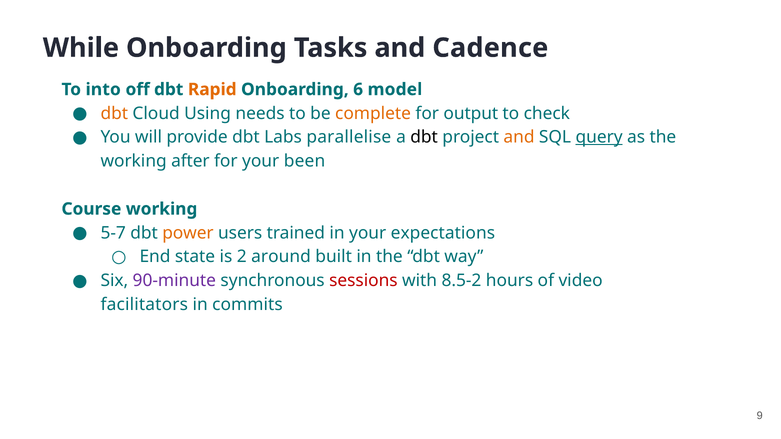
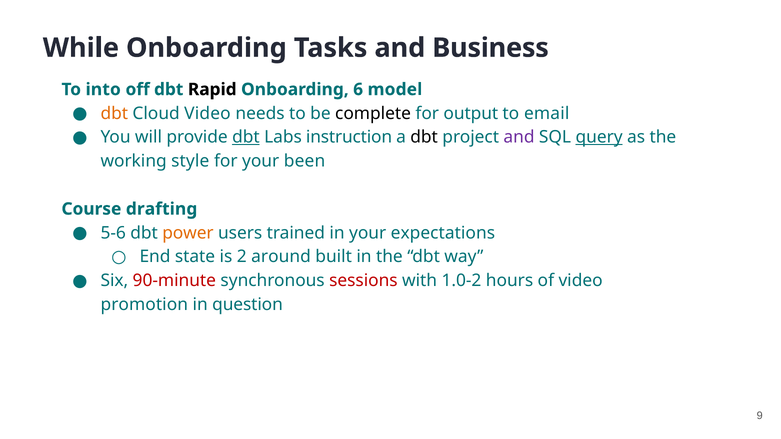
Cadence: Cadence -> Business (491, 48)
Rapid colour: orange -> black (212, 90)
Cloud Using: Using -> Video (207, 113)
complete colour: orange -> black (373, 113)
check: check -> email (547, 113)
dbt underline: none -> present (246, 137)
parallelise: parallelise -> instruction (349, 137)
and colour: orange -> purple (519, 137)
after: after -> style (190, 161)
Course working: working -> drafting (162, 209)
5-7: 5-7 -> 5-6 (113, 233)
90-minute colour: purple -> red (174, 281)
8.5-2: 8.5-2 -> 1.0-2 (461, 281)
facilitators: facilitators -> promotion (144, 305)
commits: commits -> question (248, 305)
